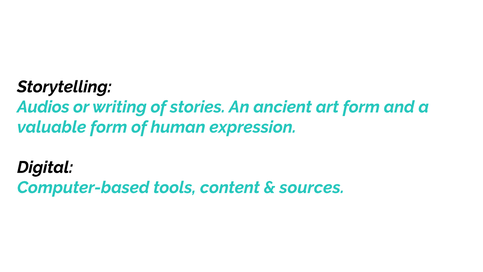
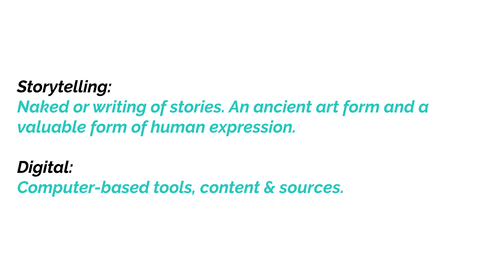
Audios: Audios -> Naked (43, 107)
